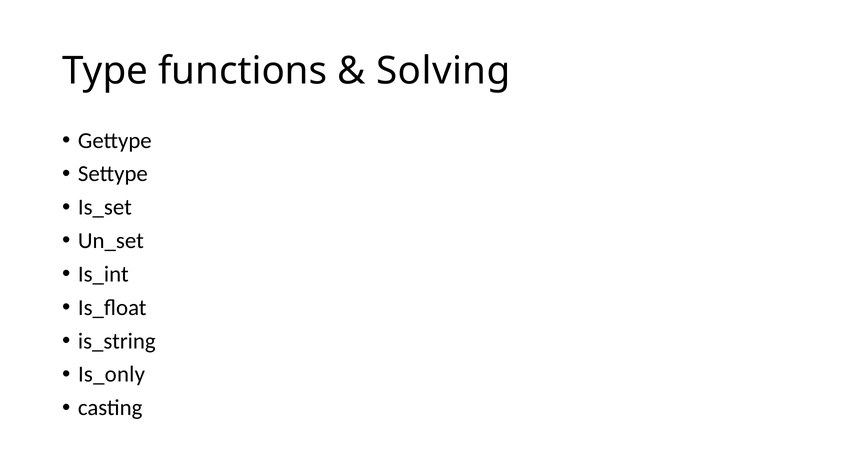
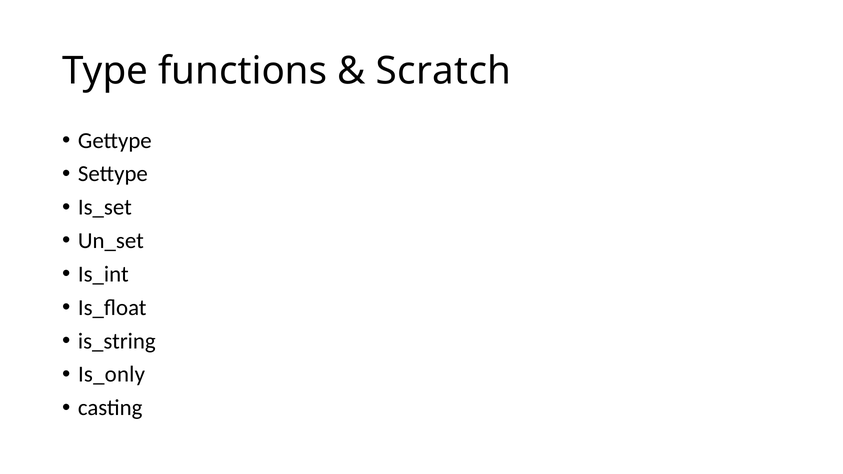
Solving: Solving -> Scratch (443, 71)
